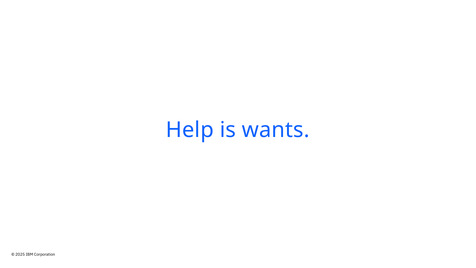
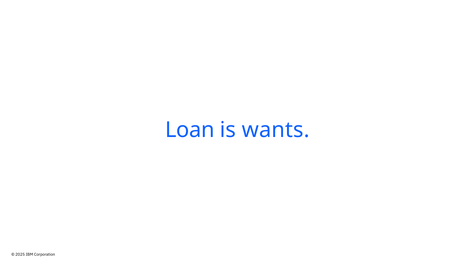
Help: Help -> Loan (190, 130)
